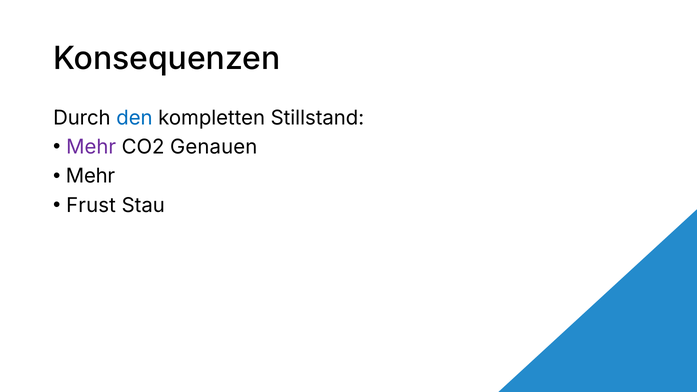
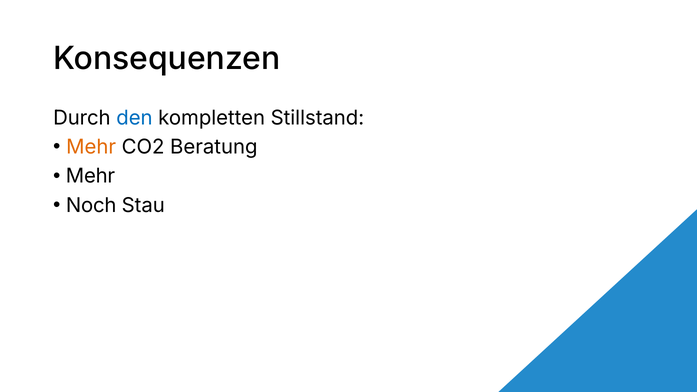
Mehr colour: purple -> orange (91, 147)
Genauen: Genauen -> Beratung (214, 147)
Frust: Frust -> Noch (91, 206)
